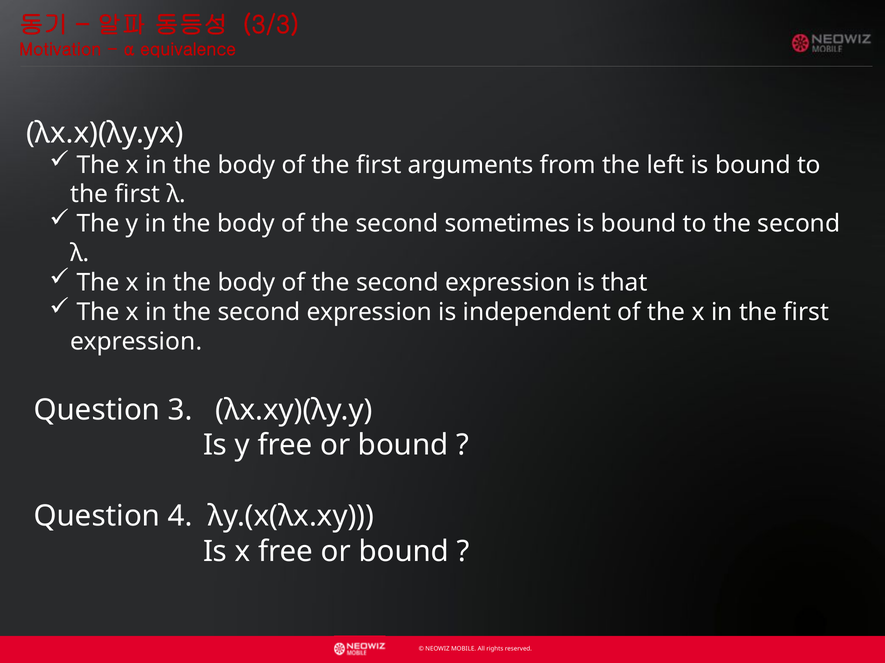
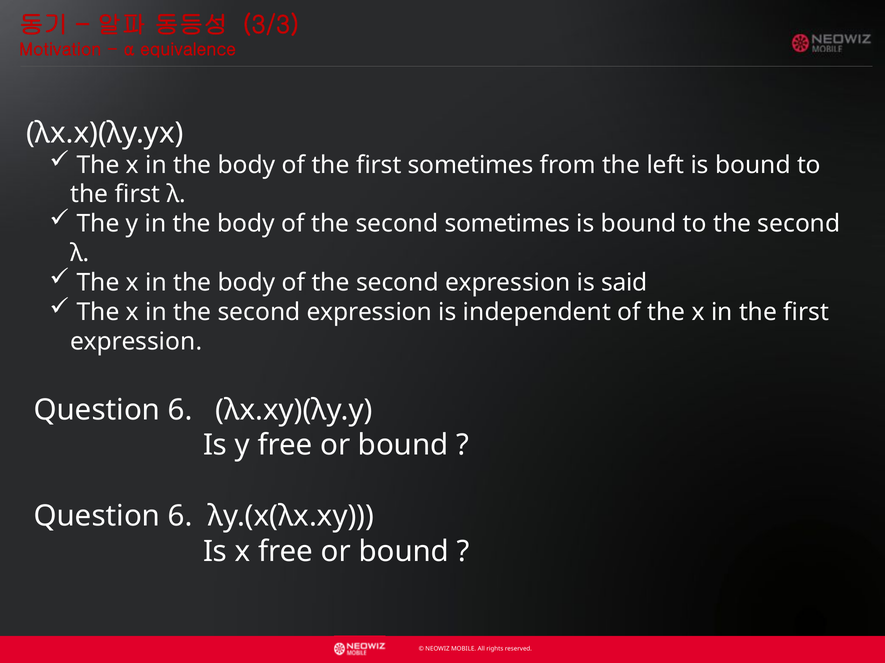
first arguments: arguments -> sometimes (471, 165)
that: that -> said (624, 283)
3: 3 -> 6 (180, 410)
4: 4 -> 6 (180, 517)
